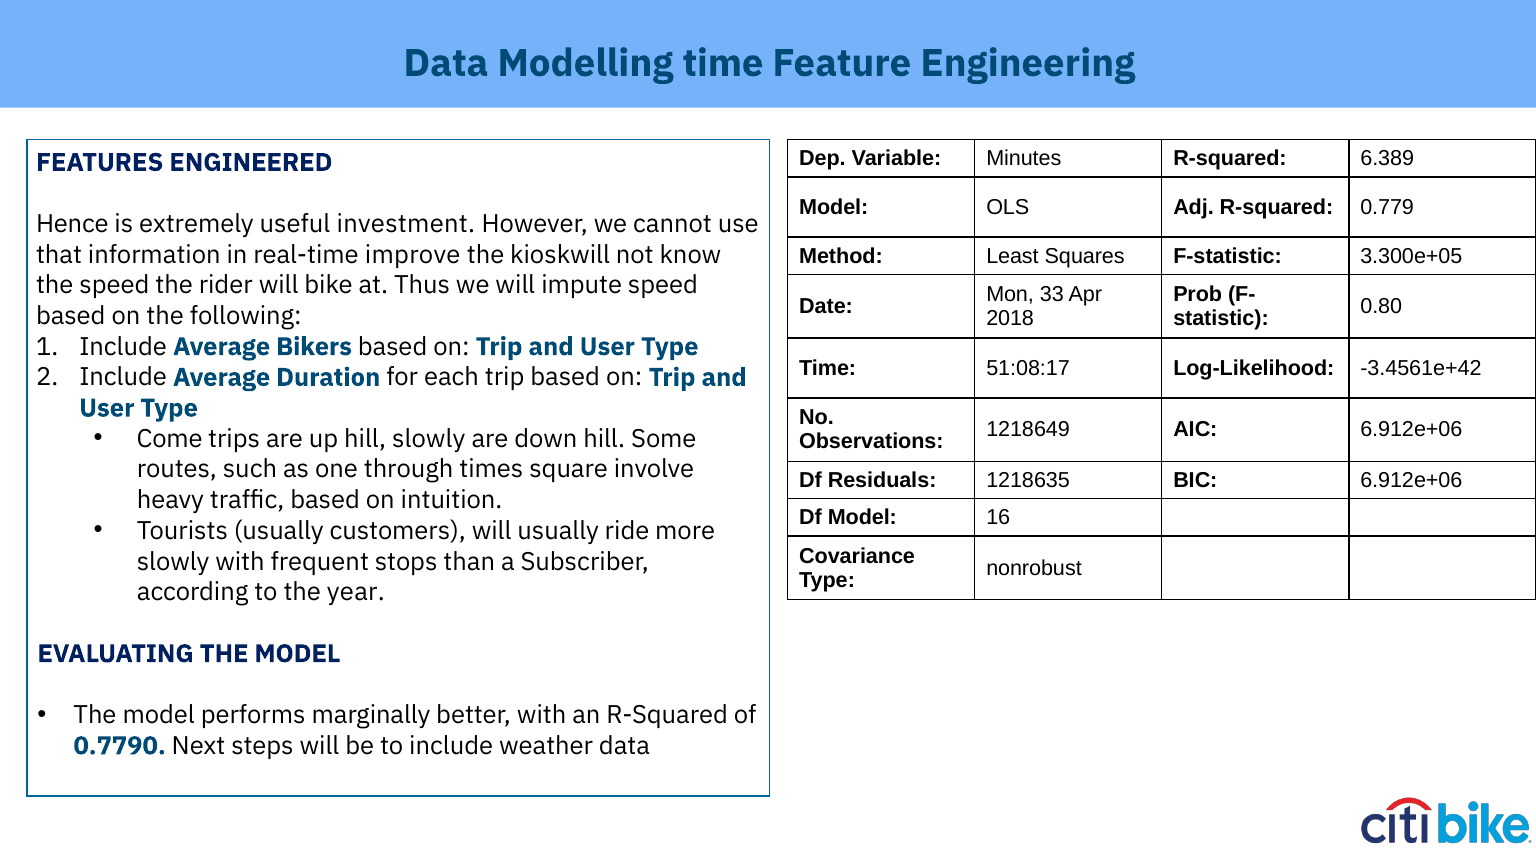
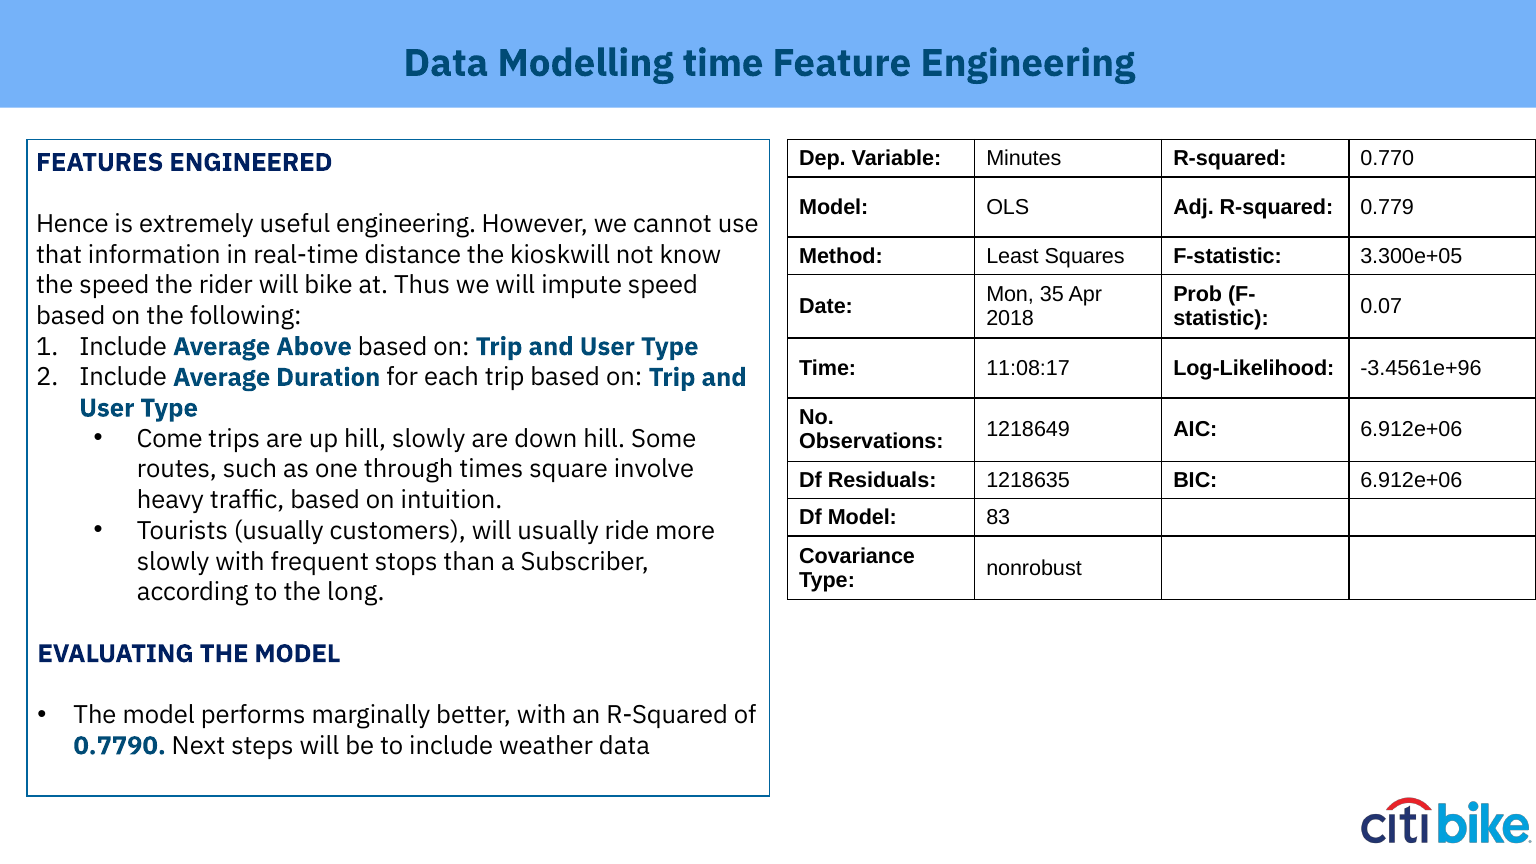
6.389: 6.389 -> 0.770 (1387, 159)
useful investment: investment -> engineering (406, 224)
improve: improve -> distance (413, 255)
33: 33 -> 35 (1052, 294)
0.80: 0.80 -> 0.07 (1381, 306)
Bikers: Bikers -> Above (314, 347)
51:08:17: 51:08:17 -> 11:08:17 (1028, 368)
-3.4561e+42: -3.4561e+42 -> -3.4561e+96 (1421, 368)
16: 16 -> 83 (998, 518)
year: year -> long (356, 592)
